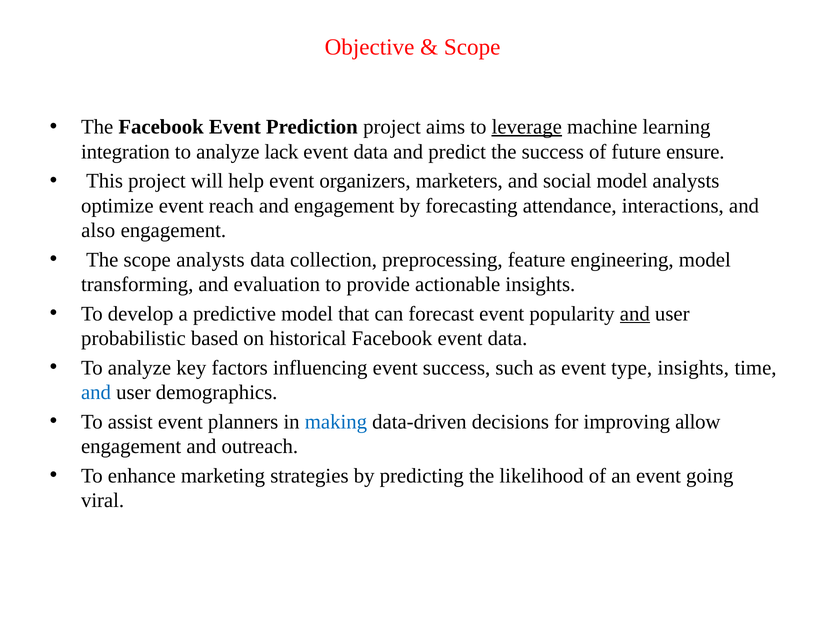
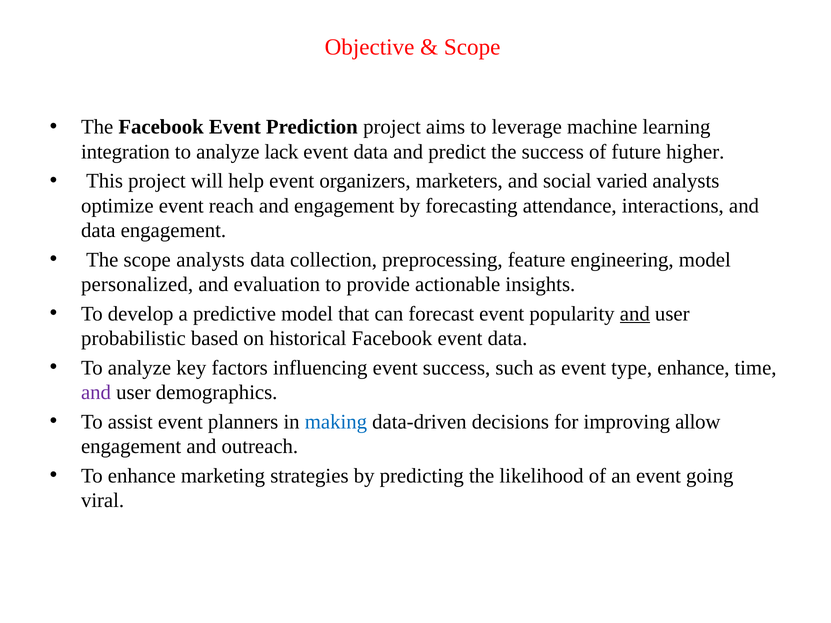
leverage underline: present -> none (527, 127)
ensure: ensure -> higher (695, 152)
social model: model -> varied (622, 181)
also: also -> data (98, 231)
transforming: transforming -> personalized (137, 285)
type insights: insights -> enhance (693, 368)
and colour: blue -> purple (96, 393)
